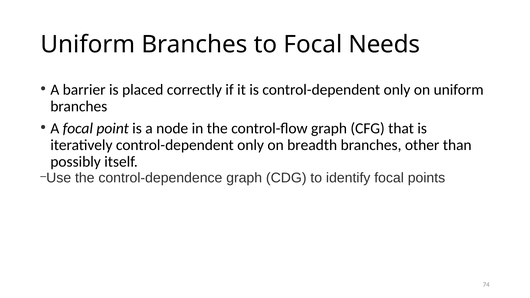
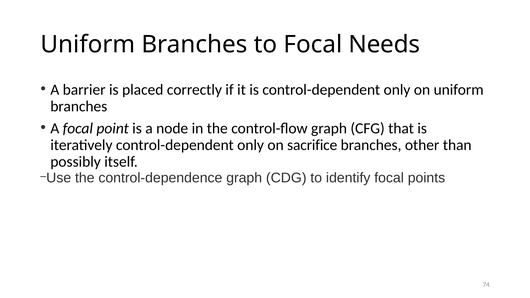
breadth: breadth -> sacrifice (312, 145)
